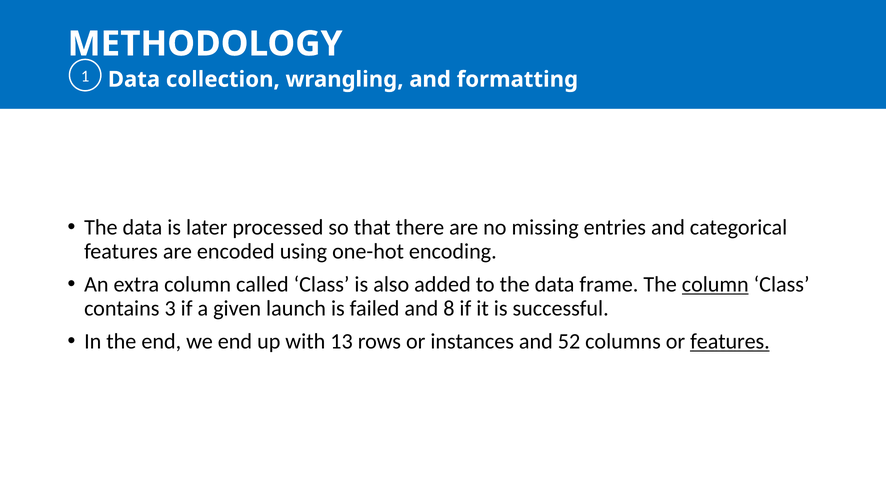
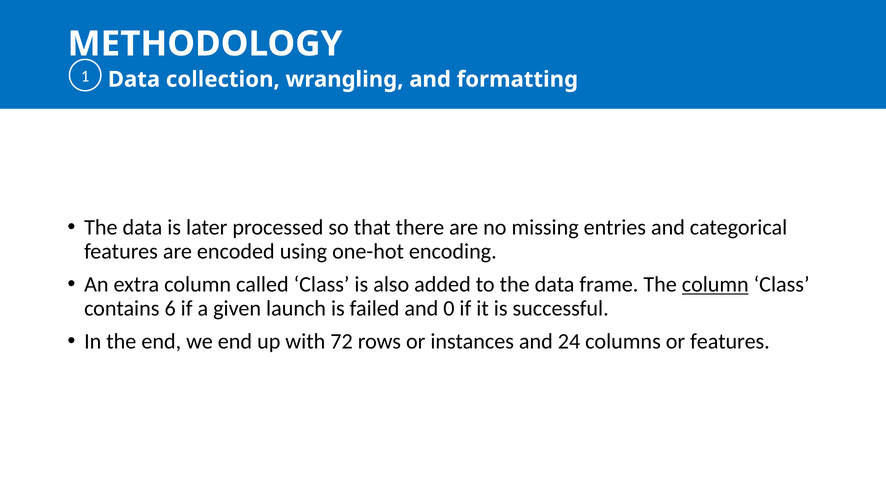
3: 3 -> 6 (170, 309)
8: 8 -> 0 (449, 309)
13: 13 -> 72 (342, 342)
52: 52 -> 24 (569, 342)
features underline: present -> none (730, 342)
